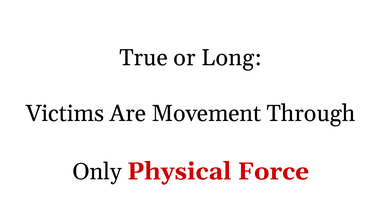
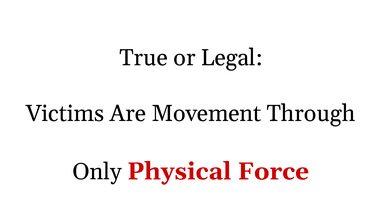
Long: Long -> Legal (232, 58)
